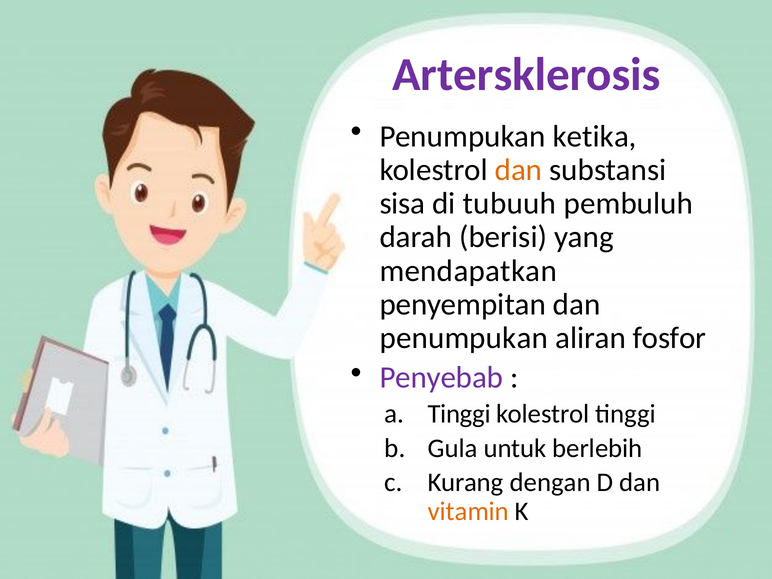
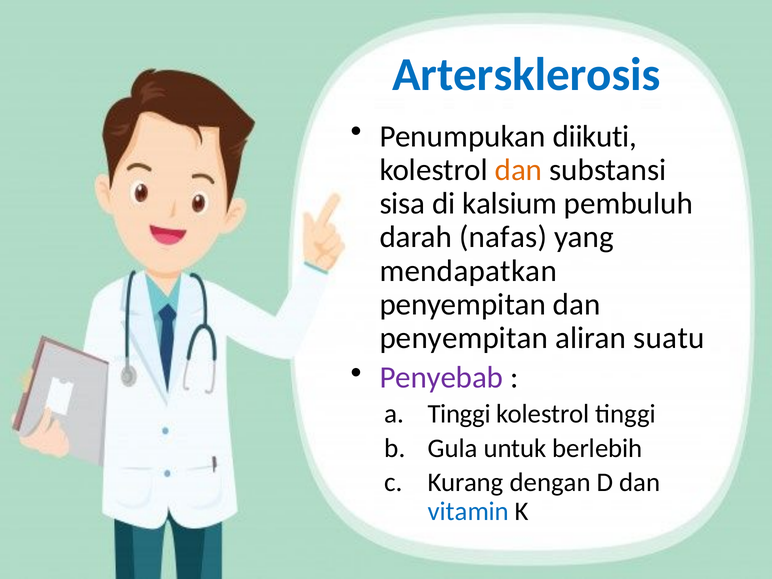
Artersklerosis colour: purple -> blue (526, 75)
ketika: ketika -> diikuti (595, 136)
tubuuh: tubuuh -> kalsium (510, 204)
berisi: berisi -> nafas (503, 237)
penumpukan: penumpukan -> penyempitan (464, 338)
fosfor: fosfor -> suatu (669, 338)
vitamin colour: orange -> blue (468, 511)
